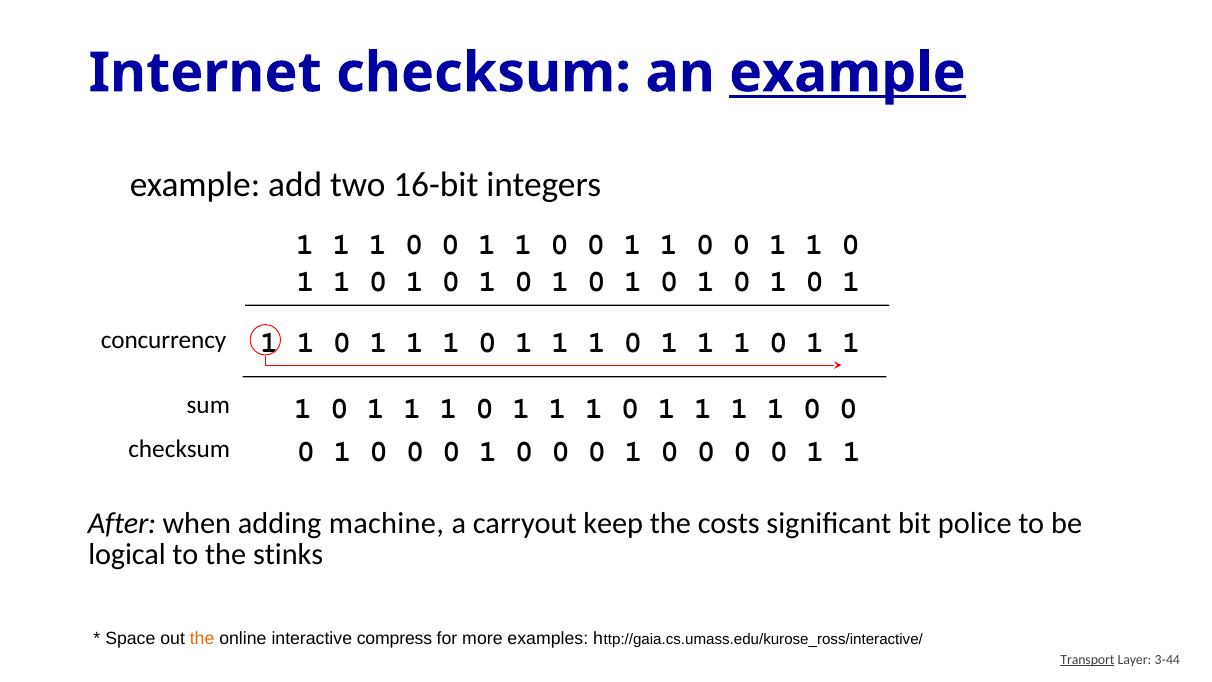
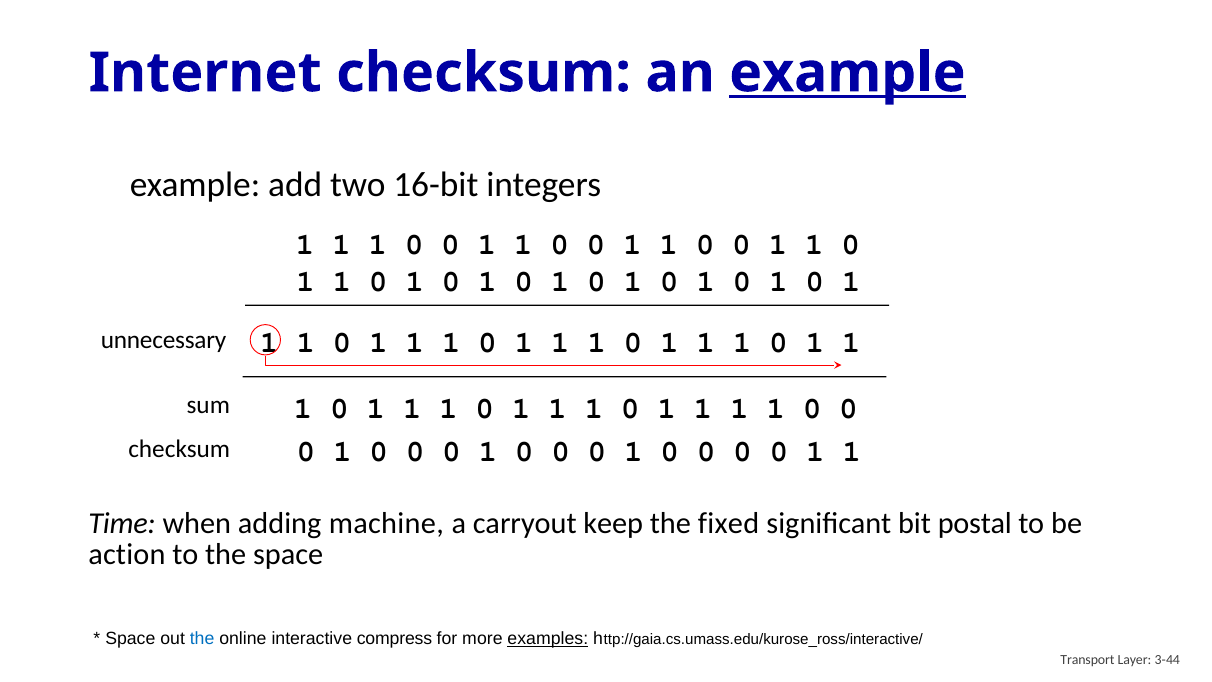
concurrency: concurrency -> unnecessary (164, 340)
After: After -> Time (122, 523)
costs: costs -> fixed (729, 523)
police: police -> postal (975, 523)
logical: logical -> action (127, 554)
the stinks: stinks -> space (288, 554)
the colour: orange -> blue (202, 639)
examples underline: none -> present (548, 639)
Transport underline: present -> none (1087, 659)
